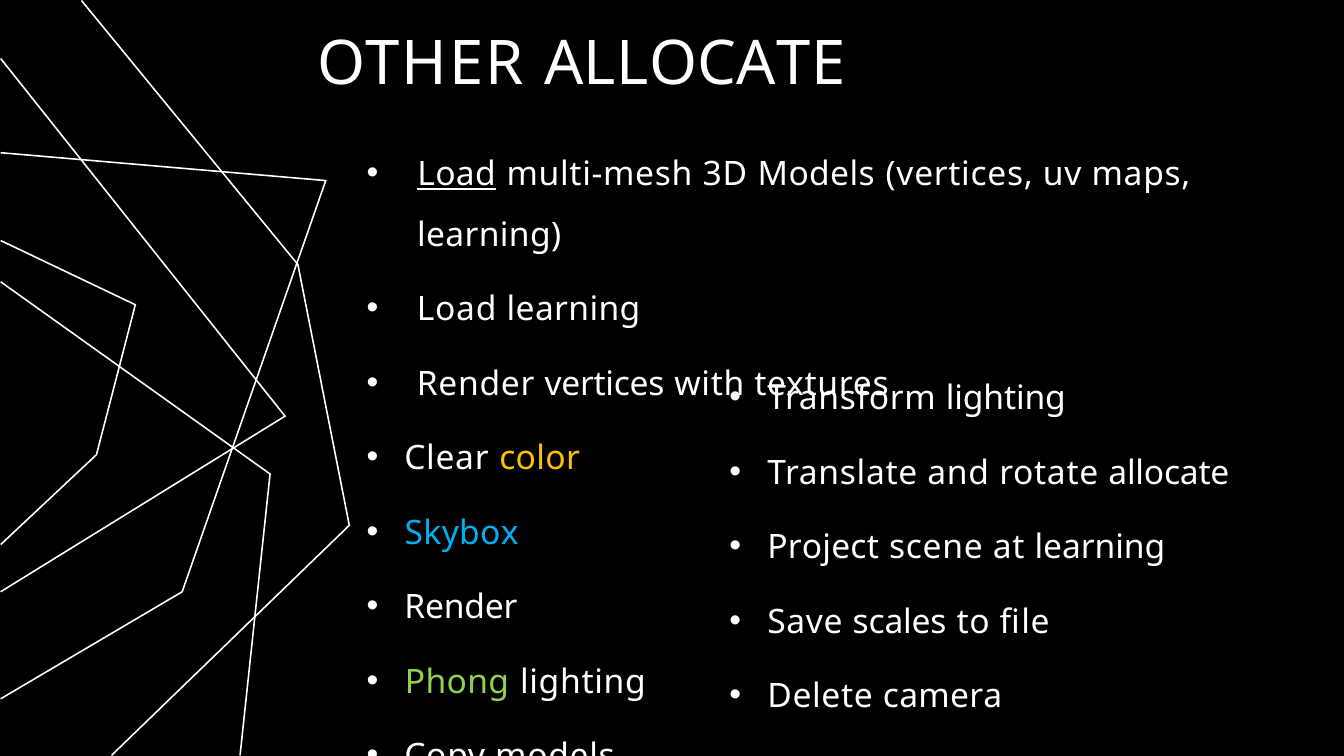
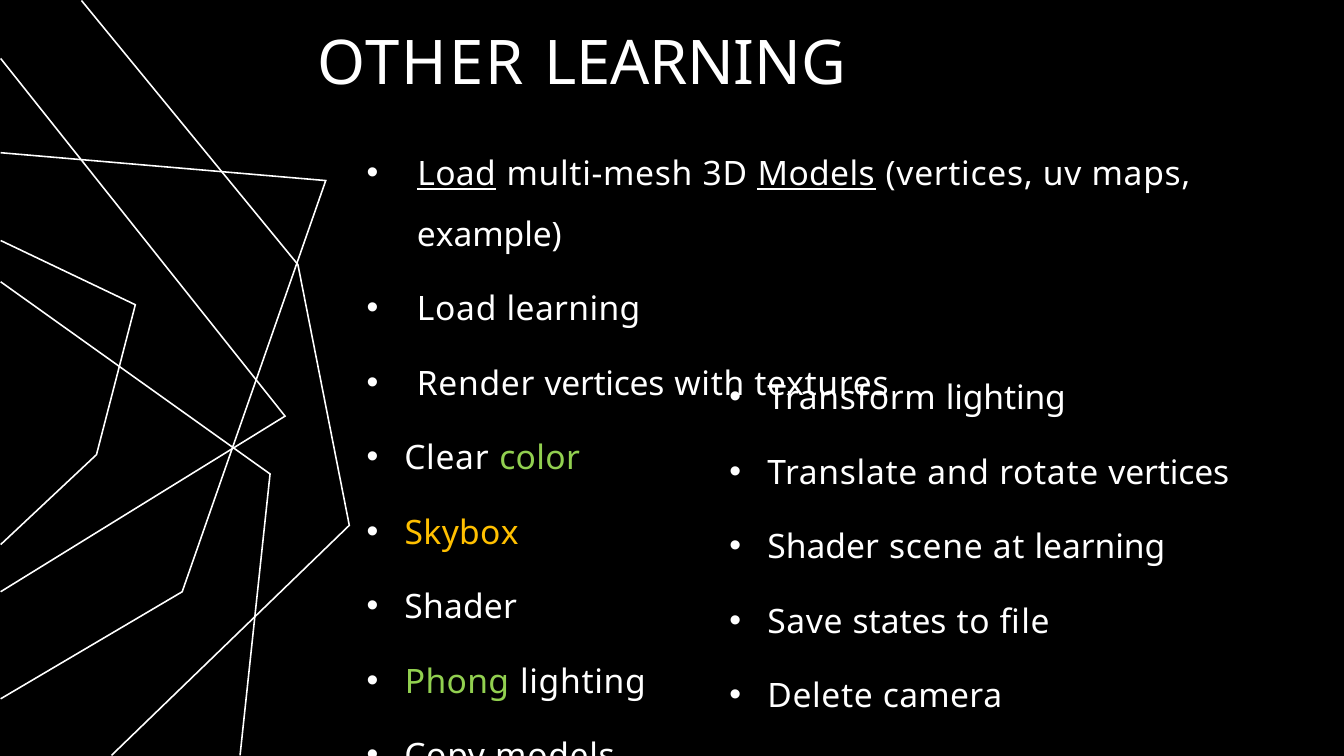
OTHER ALLOCATE: ALLOCATE -> LEARNING (695, 64)
Models underline: none -> present (816, 175)
learning: learning -> example (489, 235)
color colour: yellow -> light green (540, 459)
rotate allocate: allocate -> vertices (1169, 473)
Skybox colour: light blue -> yellow (462, 533)
Project: Project -> Shader (823, 548)
Render: Render -> Shader (461, 608)
scales: scales -> states (900, 622)
